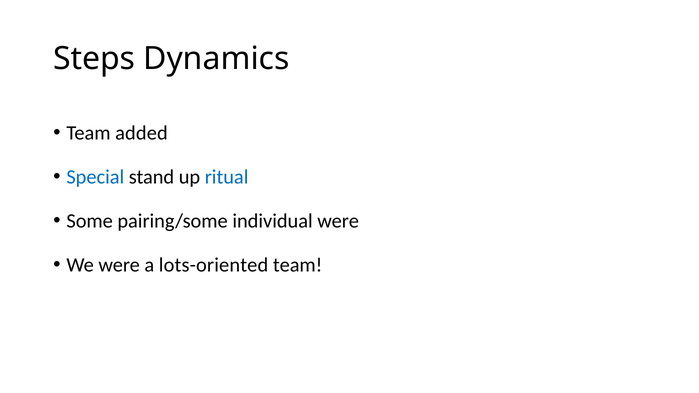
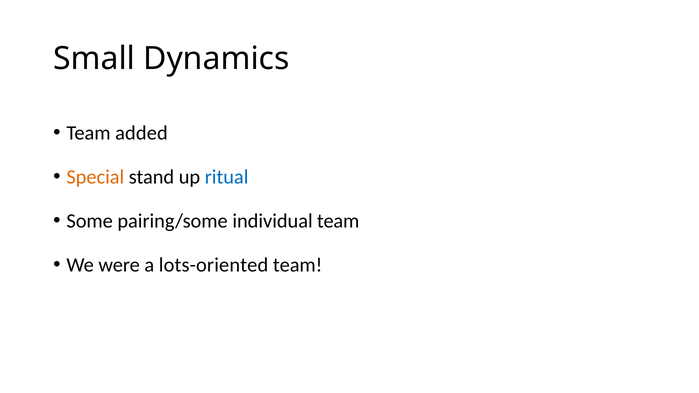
Steps: Steps -> Small (94, 59)
Special colour: blue -> orange (95, 177)
individual were: were -> team (338, 221)
